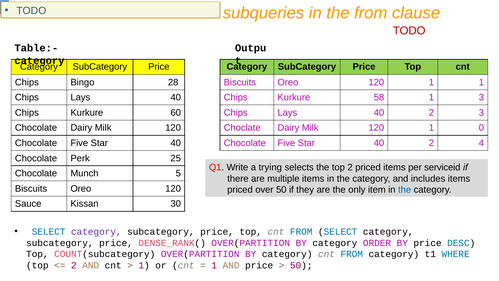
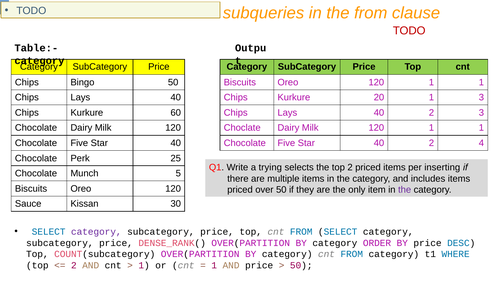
Bingo 28: 28 -> 50 (173, 82)
58: 58 -> 20 (379, 97)
Milk 120 1 0: 0 -> 1 (481, 128)
serviceid: serviceid -> inserting (442, 167)
the colour: blue -> purple (405, 190)
